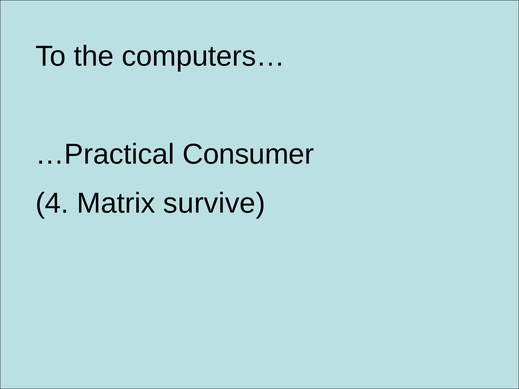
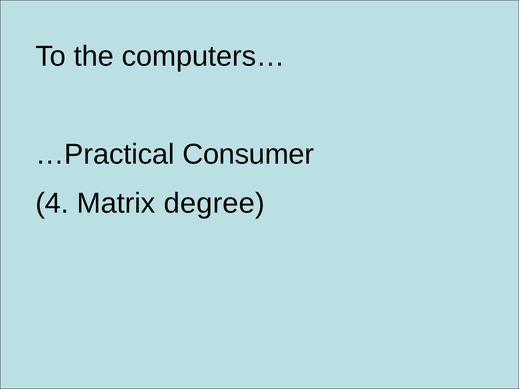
survive: survive -> degree (214, 204)
